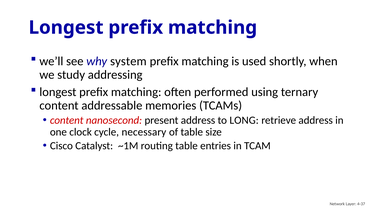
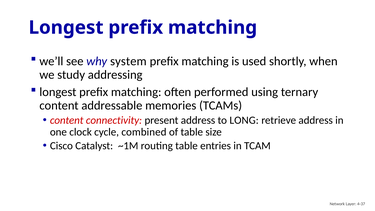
nanosecond: nanosecond -> connectivity (114, 120)
necessary: necessary -> combined (144, 132)
